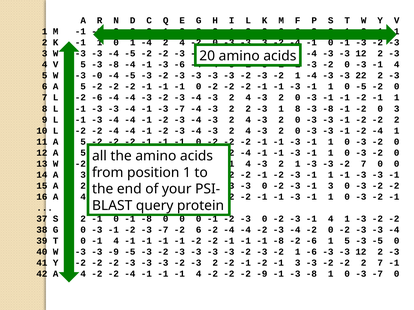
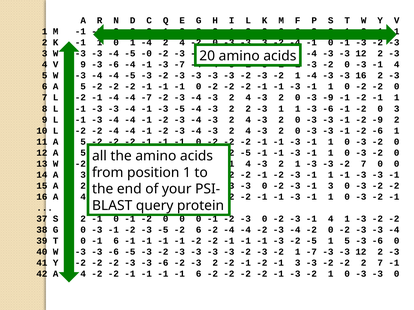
-4 -5 -2: -2 -> -0 (146, 54)
V 5: 5 -> 9 (83, 65)
-8: -8 -> -6 (113, 65)
-3 -6: -6 -> -7 (179, 65)
-0: -0 -> -4 (97, 76)
-3 22: 22 -> 16 (361, 76)
1 0 -5: -5 -> -2 (361, 87)
-6: -6 -> -1 (97, 98)
-4 -4 -3: -3 -> -7 (146, 98)
2 0 -3 -1: -1 -> -9 (328, 98)
-1 -3 -7: -7 -> -5 (179, 109)
-3 1 8: 8 -> 1 (298, 109)
-8: -8 -> -6 (328, 109)
-3 -1 -2 -2: -2 -> -9 (377, 120)
-1 -2 -4: -4 -> -6 (377, 131)
-4: -4 -> -5 (245, 153)
-8: -8 -> -2 (146, 219)
-2 -3 -7: -7 -> -5 (163, 230)
0 -1 4: 4 -> 6 (116, 241)
-1 -1 -1 -8: -8 -> -3 (278, 241)
-6: -6 -> -5 (311, 241)
5 -3 -5: -5 -> -6 (377, 241)
-9: -9 -> -6 (113, 252)
1 -6: -6 -> -7 (311, 252)
-3: -3 -> -6 (163, 263)
4 -2 -2 -4: -4 -> -1 (130, 274)
-1 -1 4: 4 -> 6 (199, 274)
-2 -2 -2 -9: -9 -> -2 (262, 274)
-8: -8 -> -2 (311, 274)
1 0 -3 -7: -7 -> -3 (377, 274)
